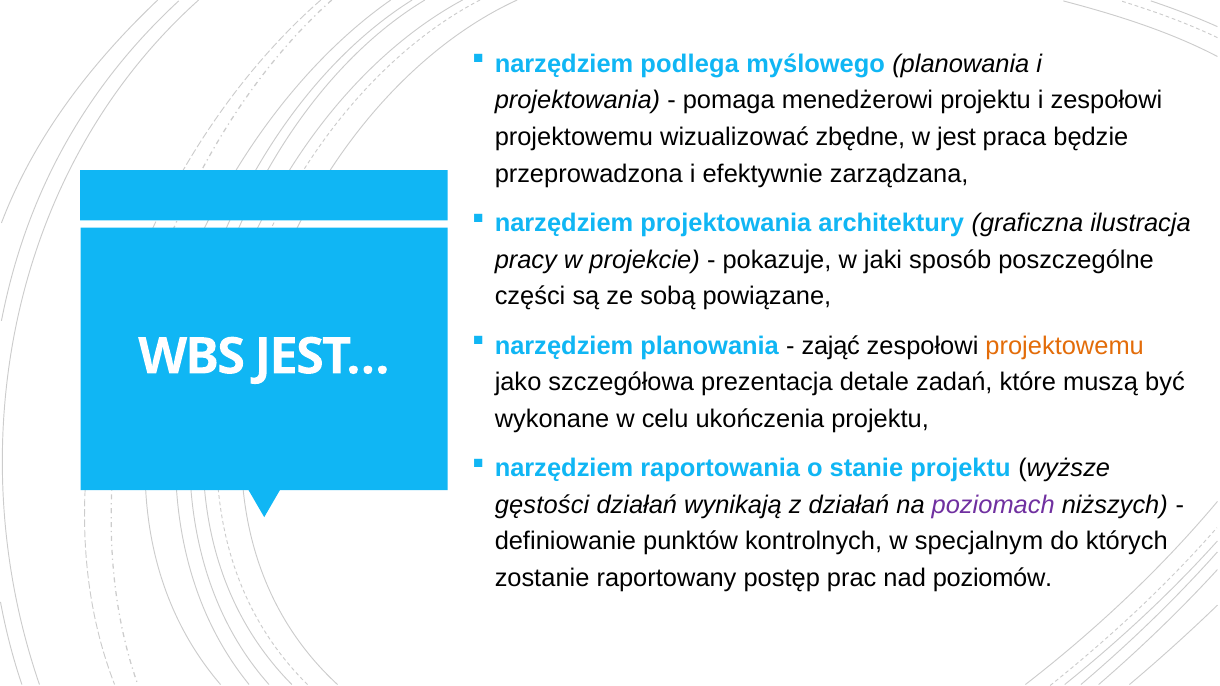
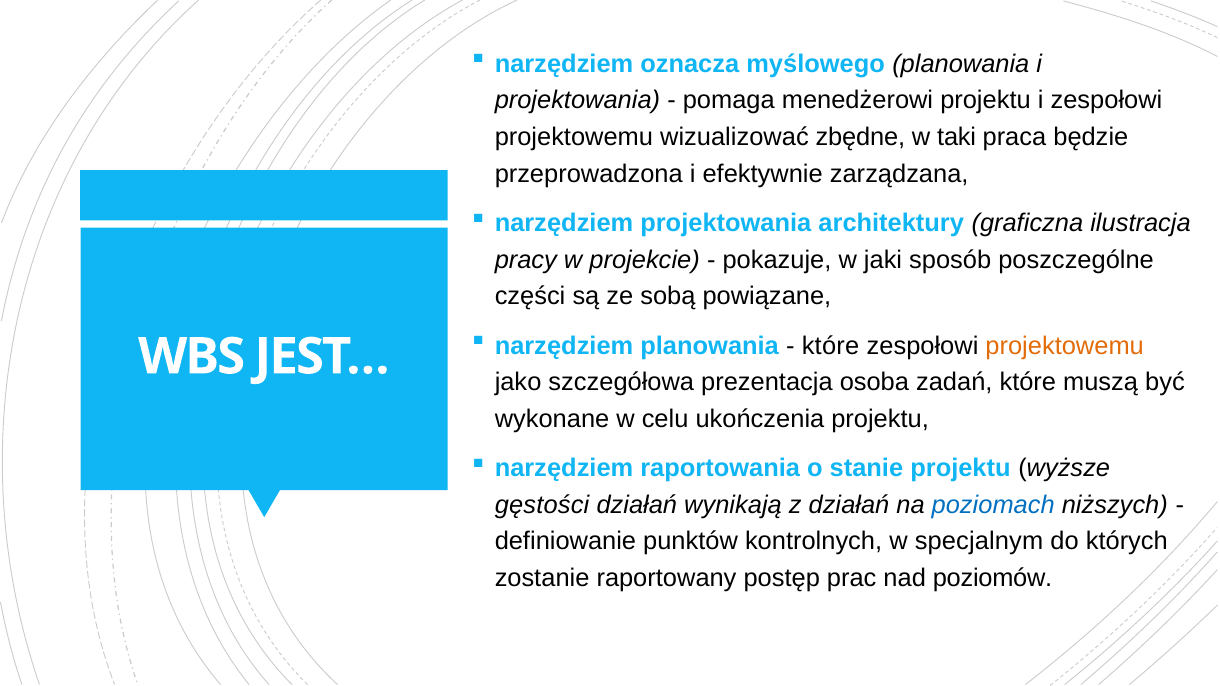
podlega: podlega -> oznacza (690, 64)
jest: jest -> taki (957, 137)
zająć: zająć -> które (831, 346)
detale: detale -> osoba (874, 382)
poziomach colour: purple -> blue (993, 505)
